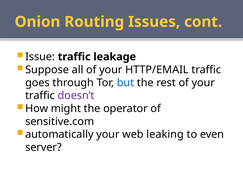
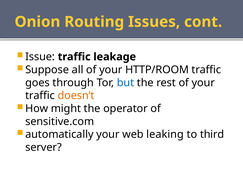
HTTP/EMAIL: HTTP/EMAIL -> HTTP/ROOM (157, 70)
doesn’t colour: purple -> orange (76, 96)
even: even -> third (212, 135)
